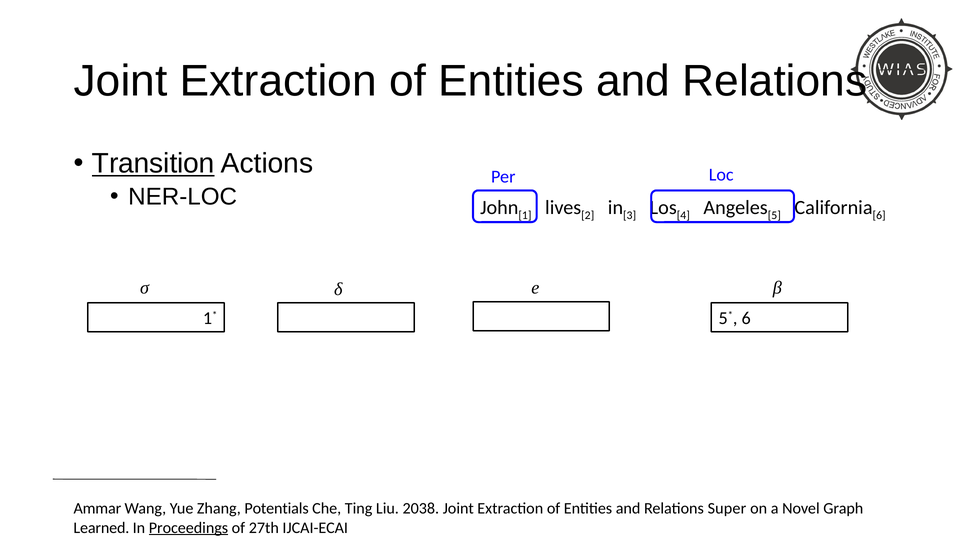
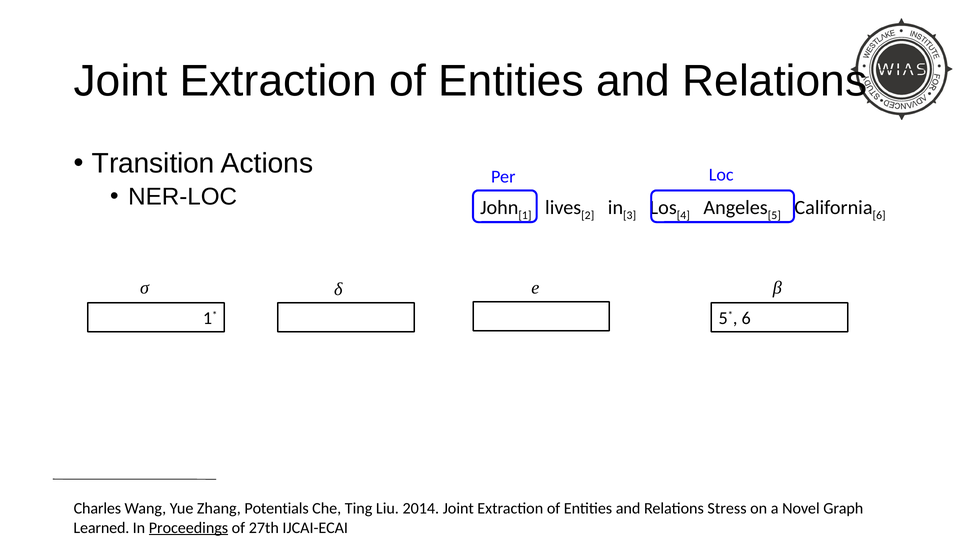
Transition underline: present -> none (153, 164)
Ammar: Ammar -> Charles (97, 509)
2038: 2038 -> 2014 (421, 509)
Super: Super -> Stress (727, 509)
